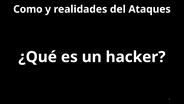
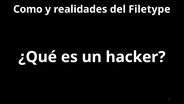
Ataques: Ataques -> Filetype (149, 9)
